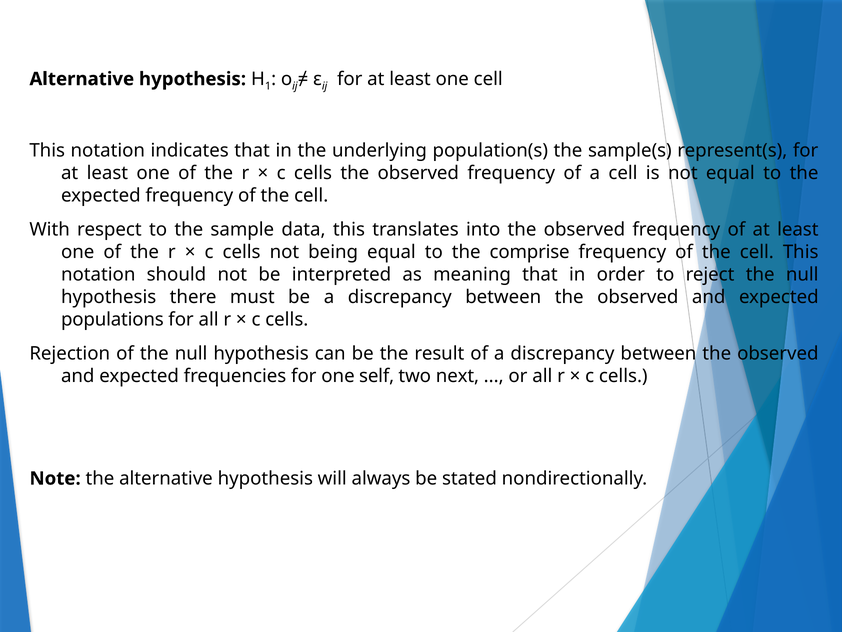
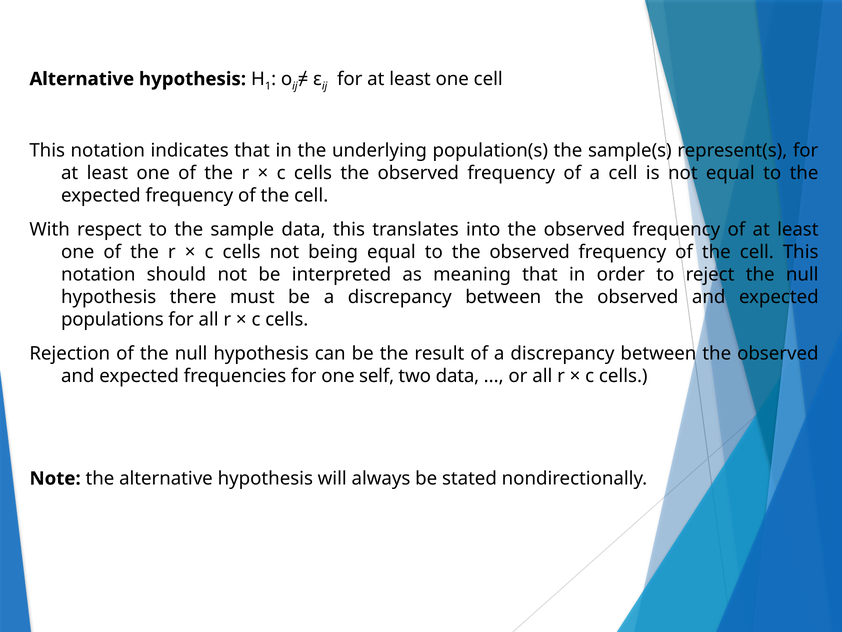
to the comprise: comprise -> observed (530, 252)
two next: next -> data (457, 376)
